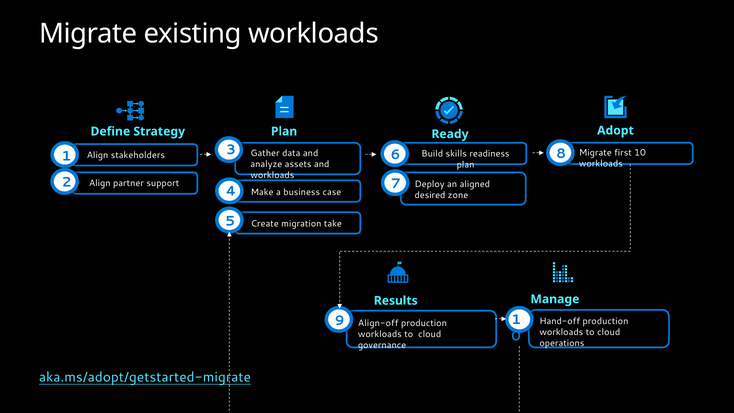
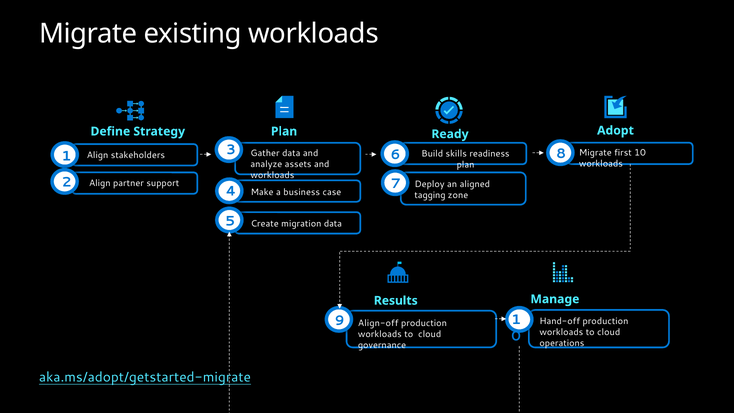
desired: desired -> tagging (430, 195)
migration take: take -> data (333, 224)
